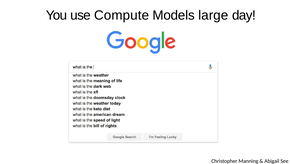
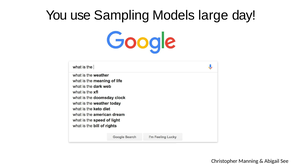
Compute: Compute -> Sampling (122, 15)
